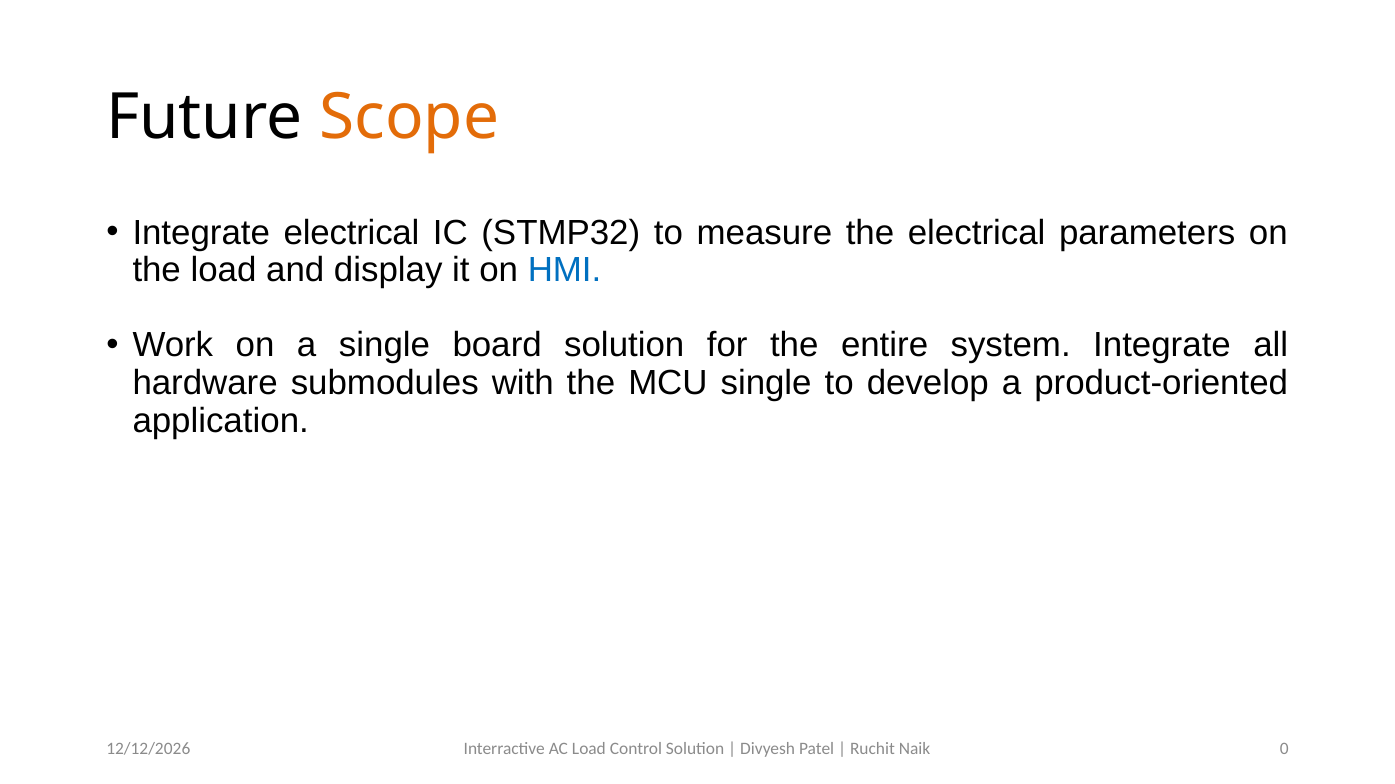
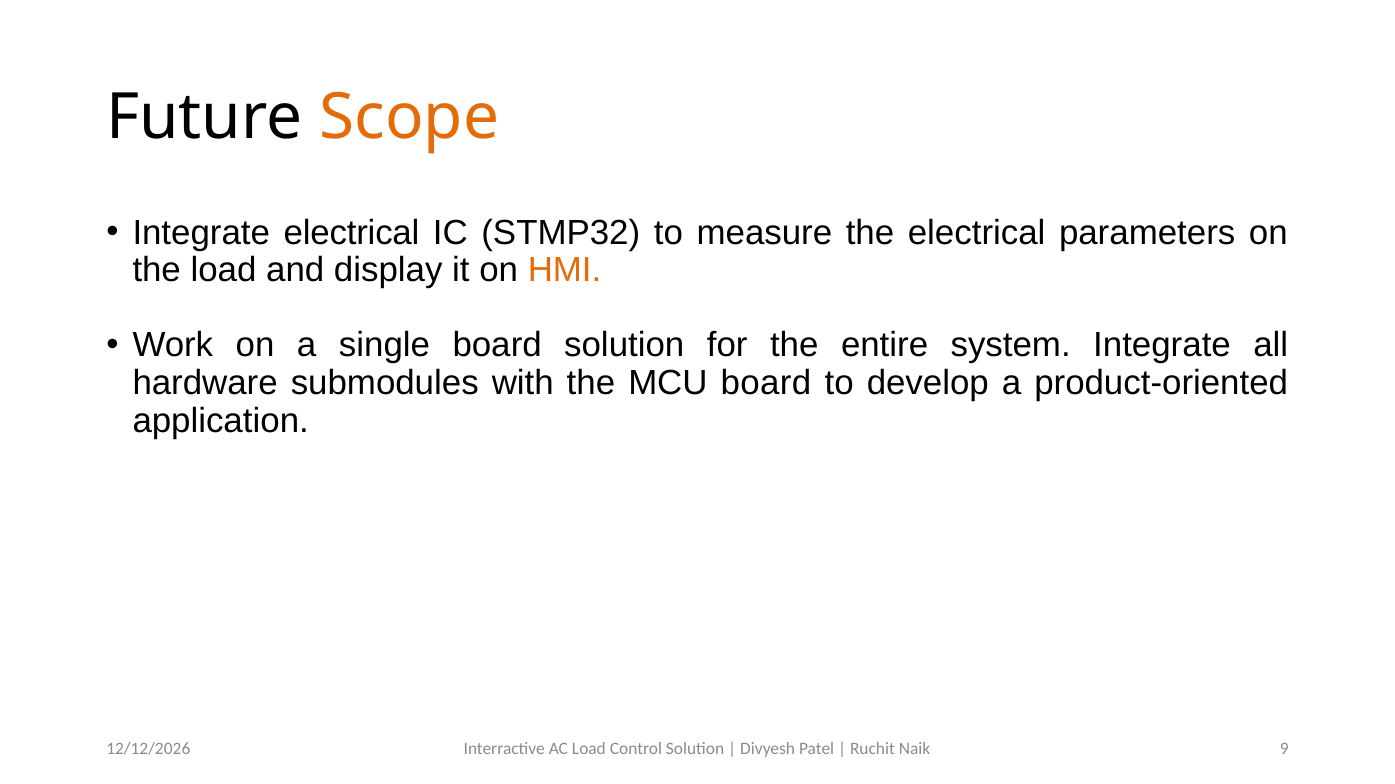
HMI colour: blue -> orange (565, 270)
MCU single: single -> board (766, 383)
0: 0 -> 9 (1284, 749)
